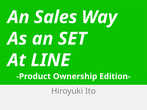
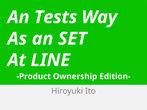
Sales: Sales -> Tests (56, 17)
